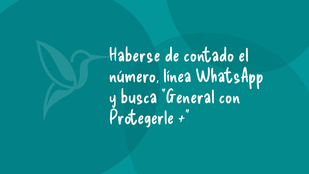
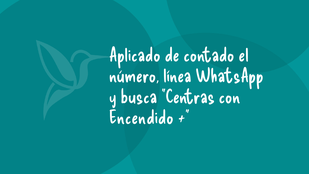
Haberse: Haberse -> Aplicado (135, 55)
General: General -> Centras (188, 97)
Protegerle: Protegerle -> Encendido (141, 118)
